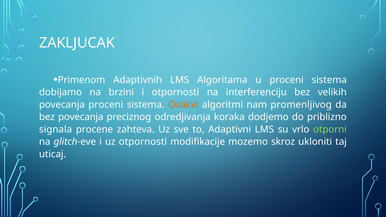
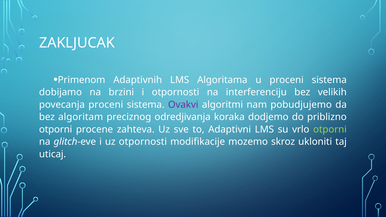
Ovakvi colour: orange -> purple (183, 105)
promenljivog: promenljivog -> pobudjujemo (301, 105)
bez povecanja: povecanja -> algoritam (81, 117)
signala: signala -> otporni (56, 130)
